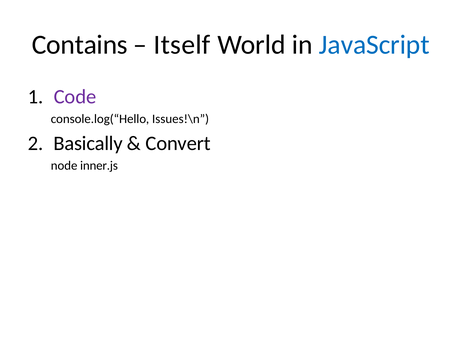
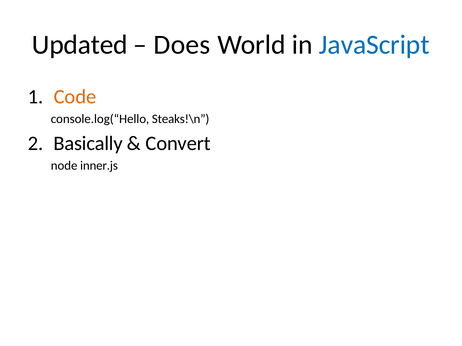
Contains: Contains -> Updated (80, 45)
Itself: Itself -> Does (182, 45)
Code colour: purple -> orange (75, 97)
Issues!\n: Issues!\n -> Steaks!\n (181, 119)
